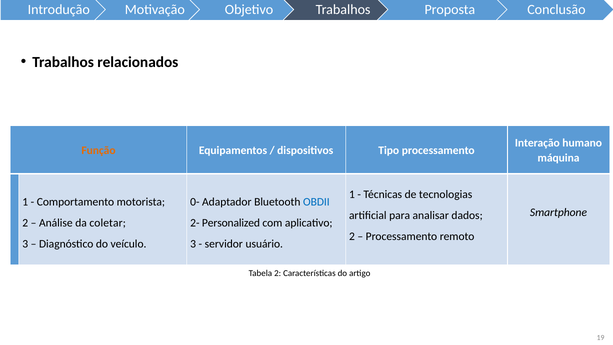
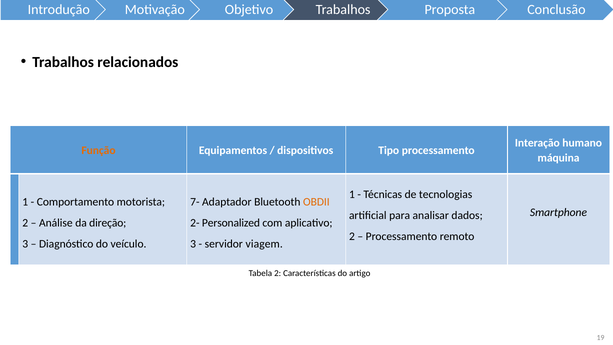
0-: 0- -> 7- (195, 202)
OBDII colour: blue -> orange (316, 202)
coletar: coletar -> direção (108, 223)
usuário: usuário -> viagem (264, 244)
